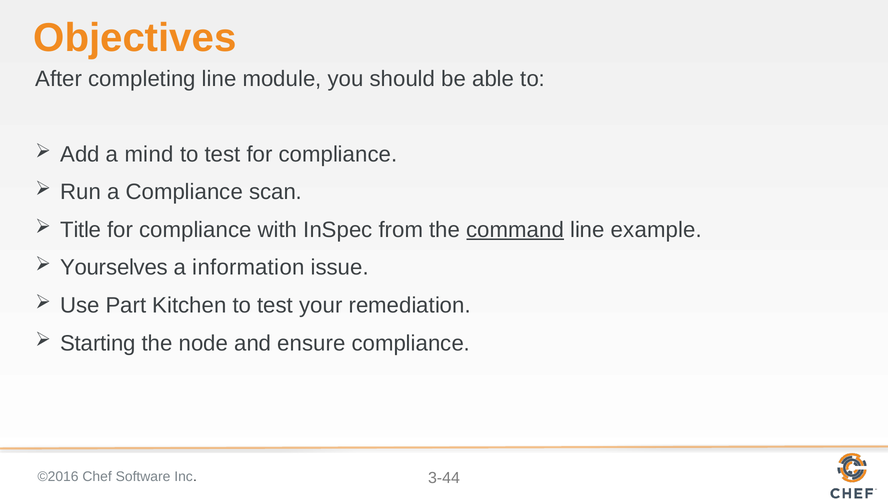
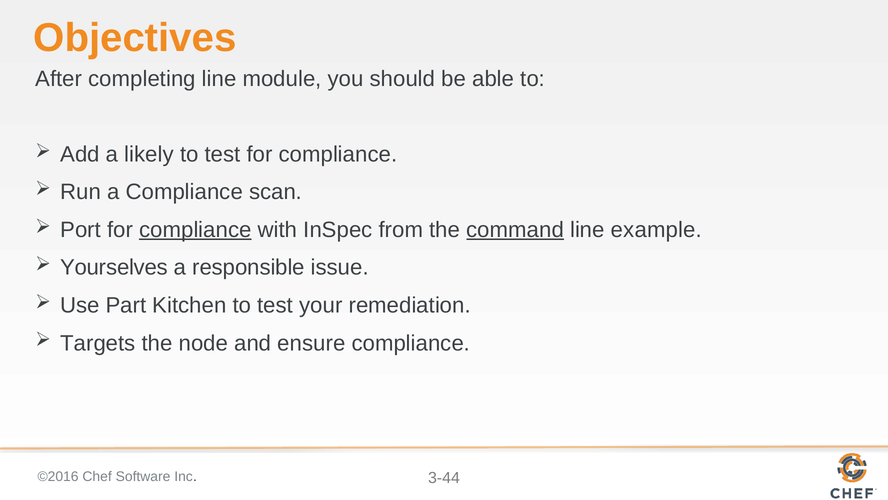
mind: mind -> likely (149, 154)
Title: Title -> Port (81, 230)
compliance underline: none -> present (195, 230)
information: information -> responsible (249, 267)
Starting: Starting -> Targets (98, 343)
